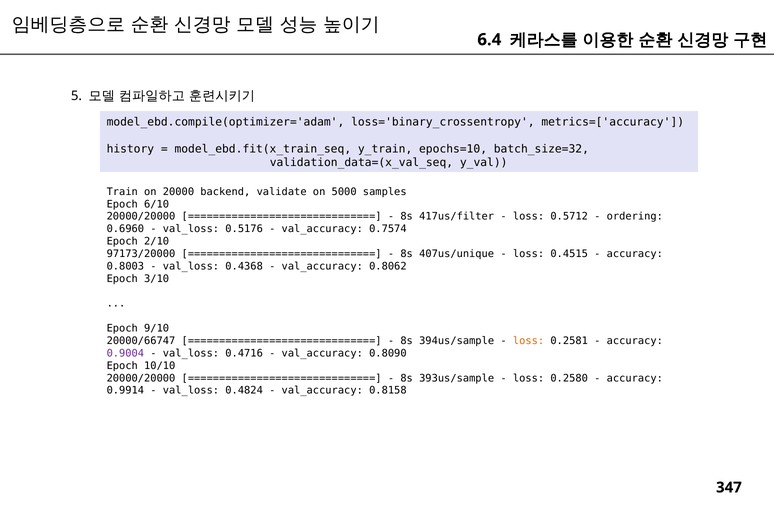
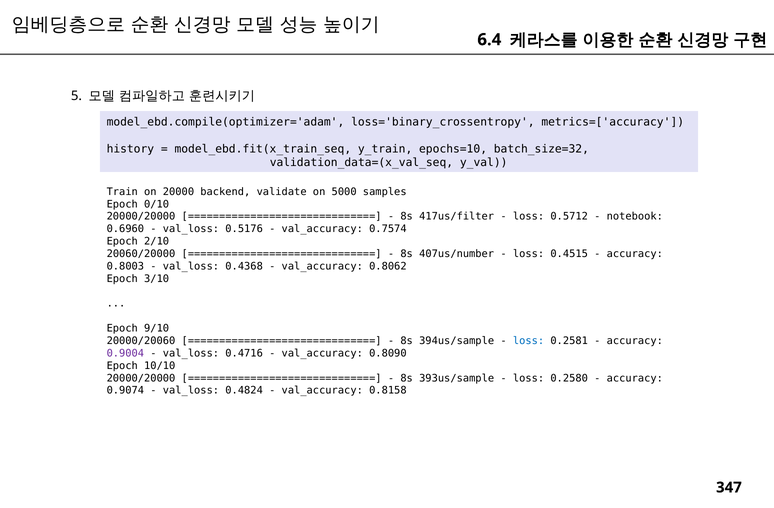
6/10: 6/10 -> 0/10 (157, 204)
ordering: ordering -> notebook (635, 217)
97173/20000: 97173/20000 -> 20060/20000 (141, 254)
407us/unique: 407us/unique -> 407us/number (457, 254)
20000/66747: 20000/66747 -> 20000/20060 (141, 341)
loss colour: orange -> blue (529, 341)
0.9914: 0.9914 -> 0.9074 (125, 391)
